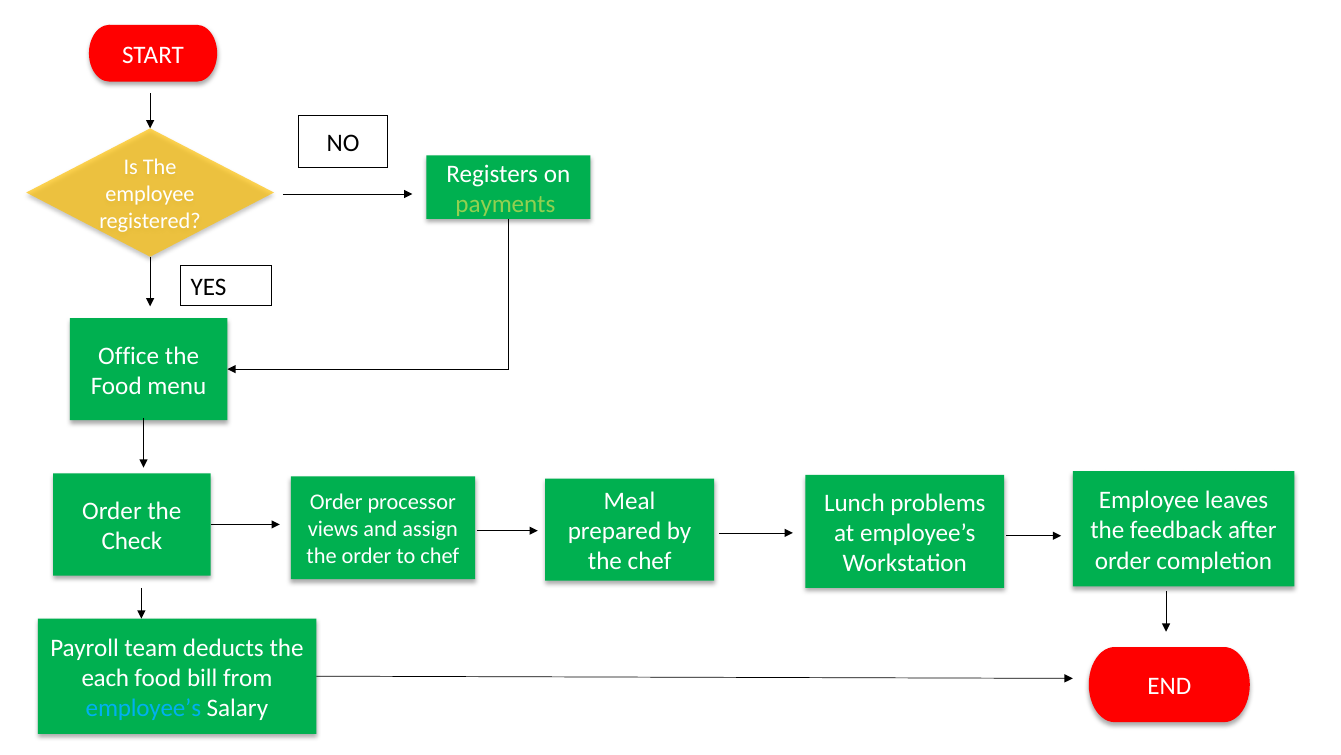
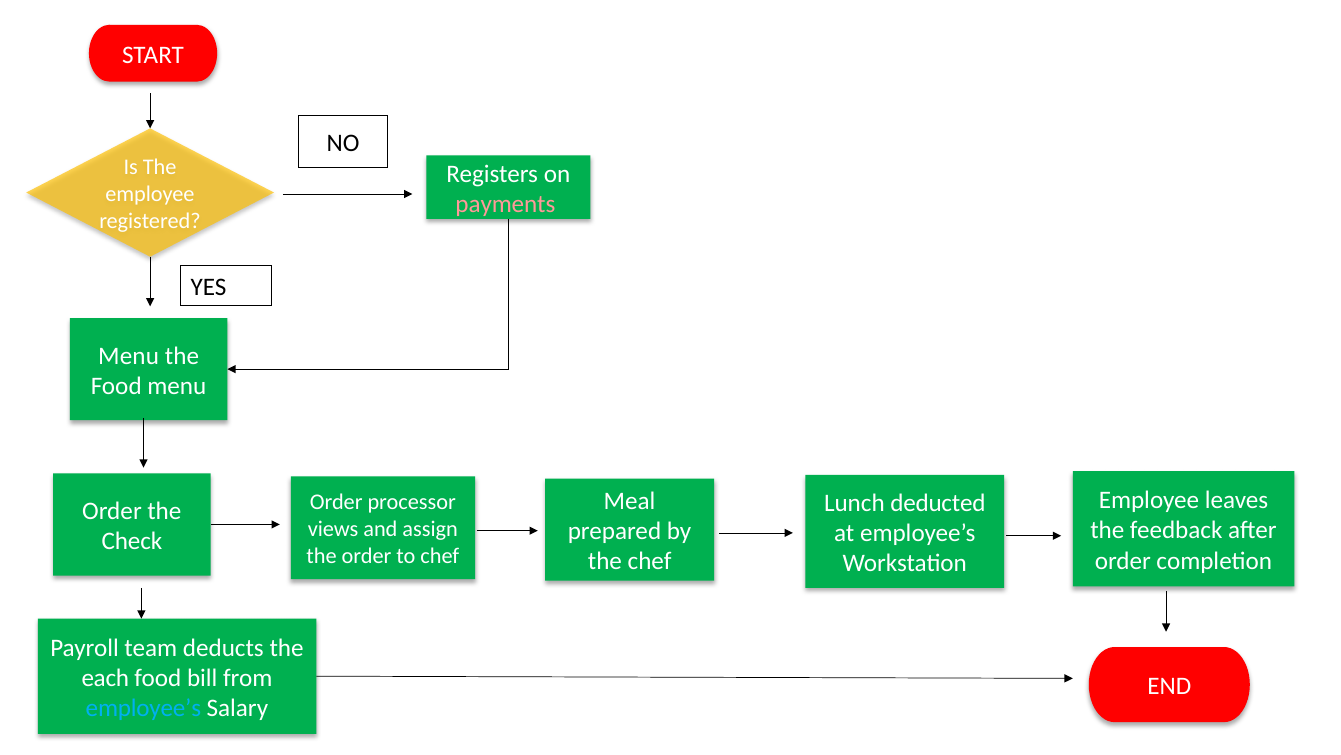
payments colour: light green -> pink (505, 204)
Office: Office -> Menu (129, 355)
problems: problems -> deducted (938, 502)
